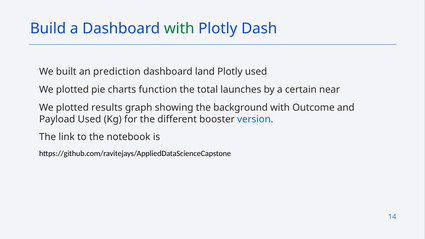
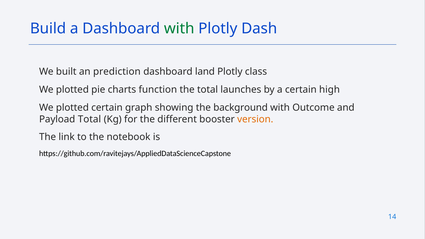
Plotly used: used -> class (256, 72)
near: near -> high (330, 90)
plotted results: results -> certain (107, 107)
Payload Used: Used -> Total (89, 119)
version colour: blue -> orange (255, 119)
